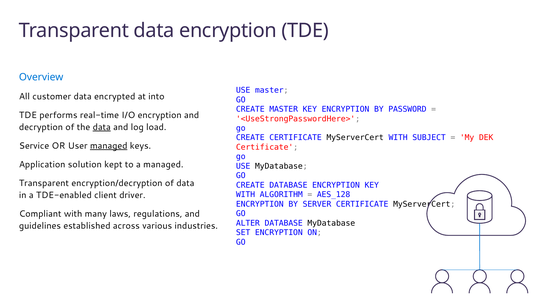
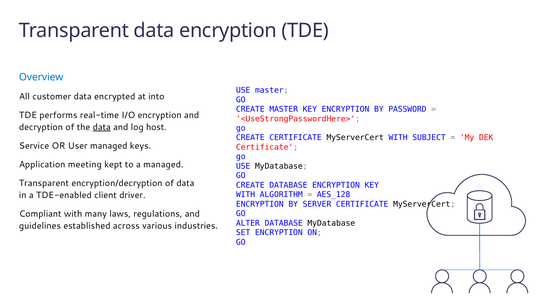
load: load -> host (156, 127)
managed underline: present -> none (109, 146)
solution: solution -> meeting (85, 164)
